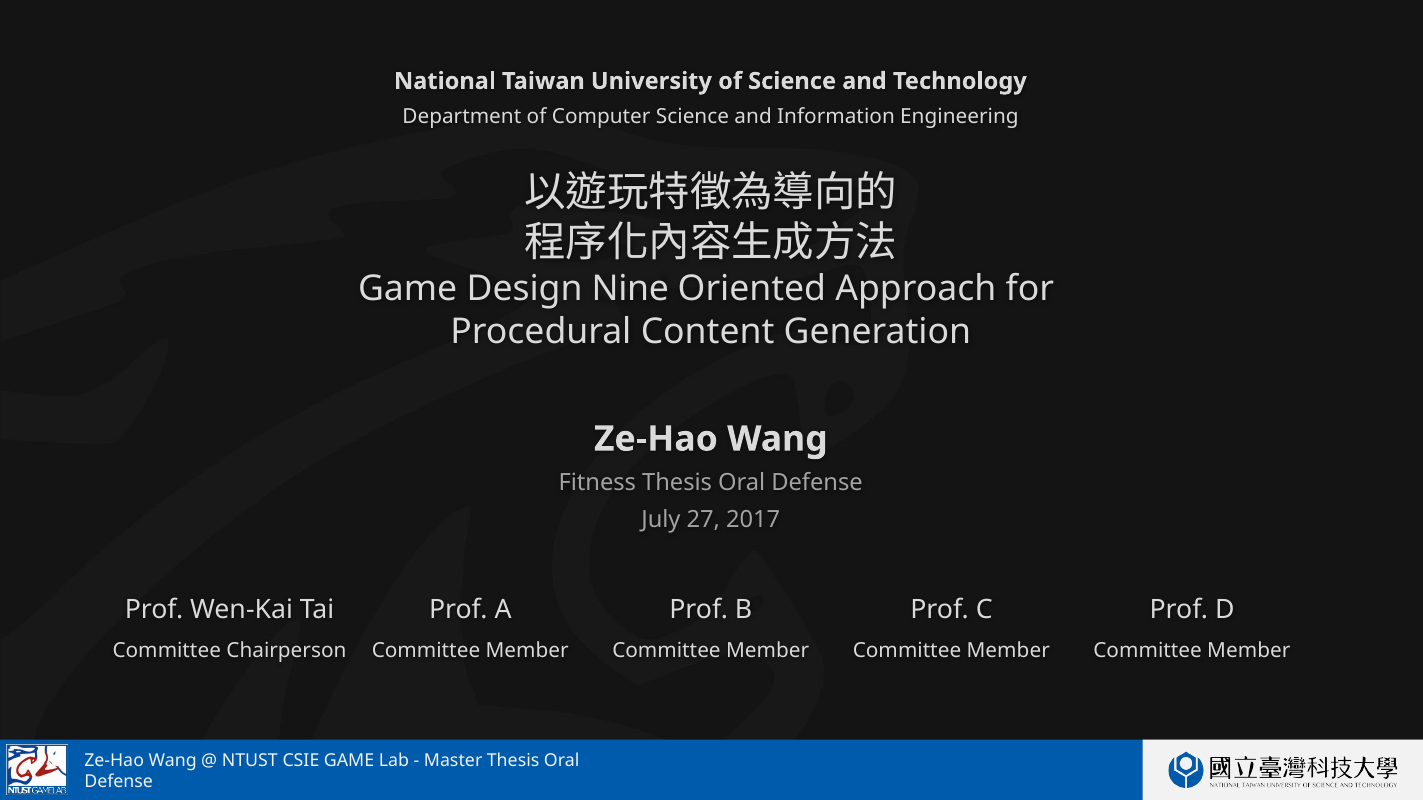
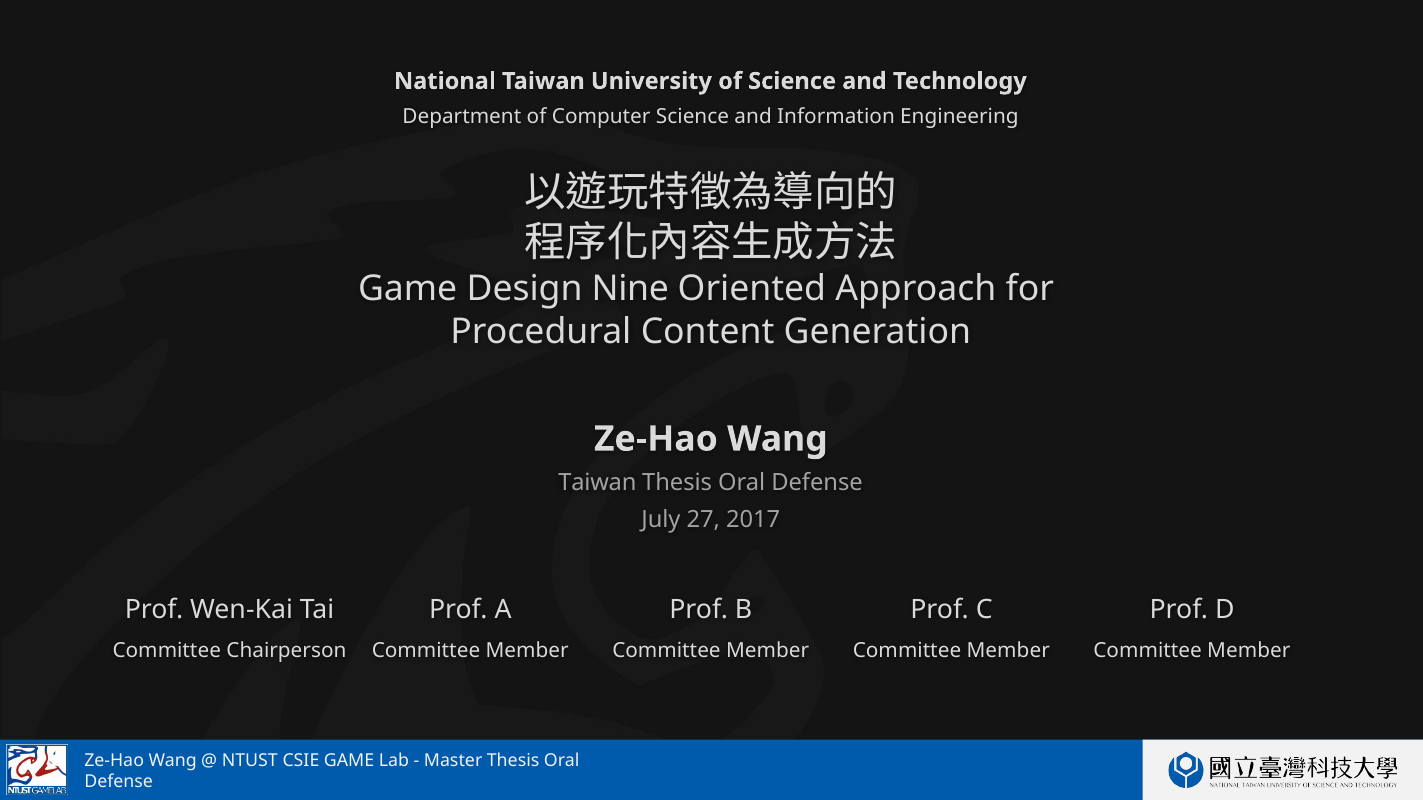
Fitness: Fitness -> Taiwan (597, 483)
